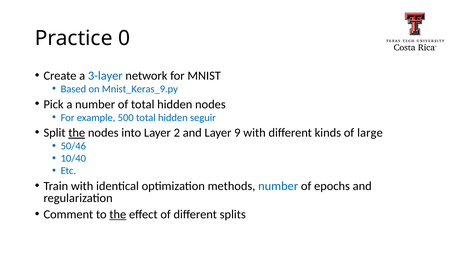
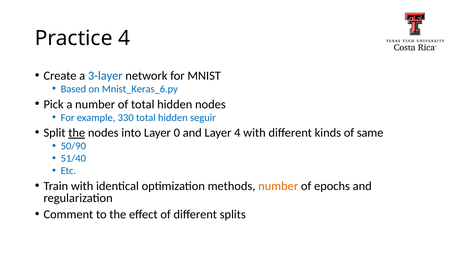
Practice 0: 0 -> 4 (124, 38)
Mnist_Keras_9.py: Mnist_Keras_9.py -> Mnist_Keras_6.py (140, 89)
500: 500 -> 330 (126, 118)
2: 2 -> 0 (177, 133)
Layer 9: 9 -> 4 (237, 133)
large: large -> same (370, 133)
50/46: 50/46 -> 50/90 (73, 147)
10/40: 10/40 -> 51/40 (73, 159)
number colour: blue -> orange (278, 187)
the underline: present -> none (118, 215)
